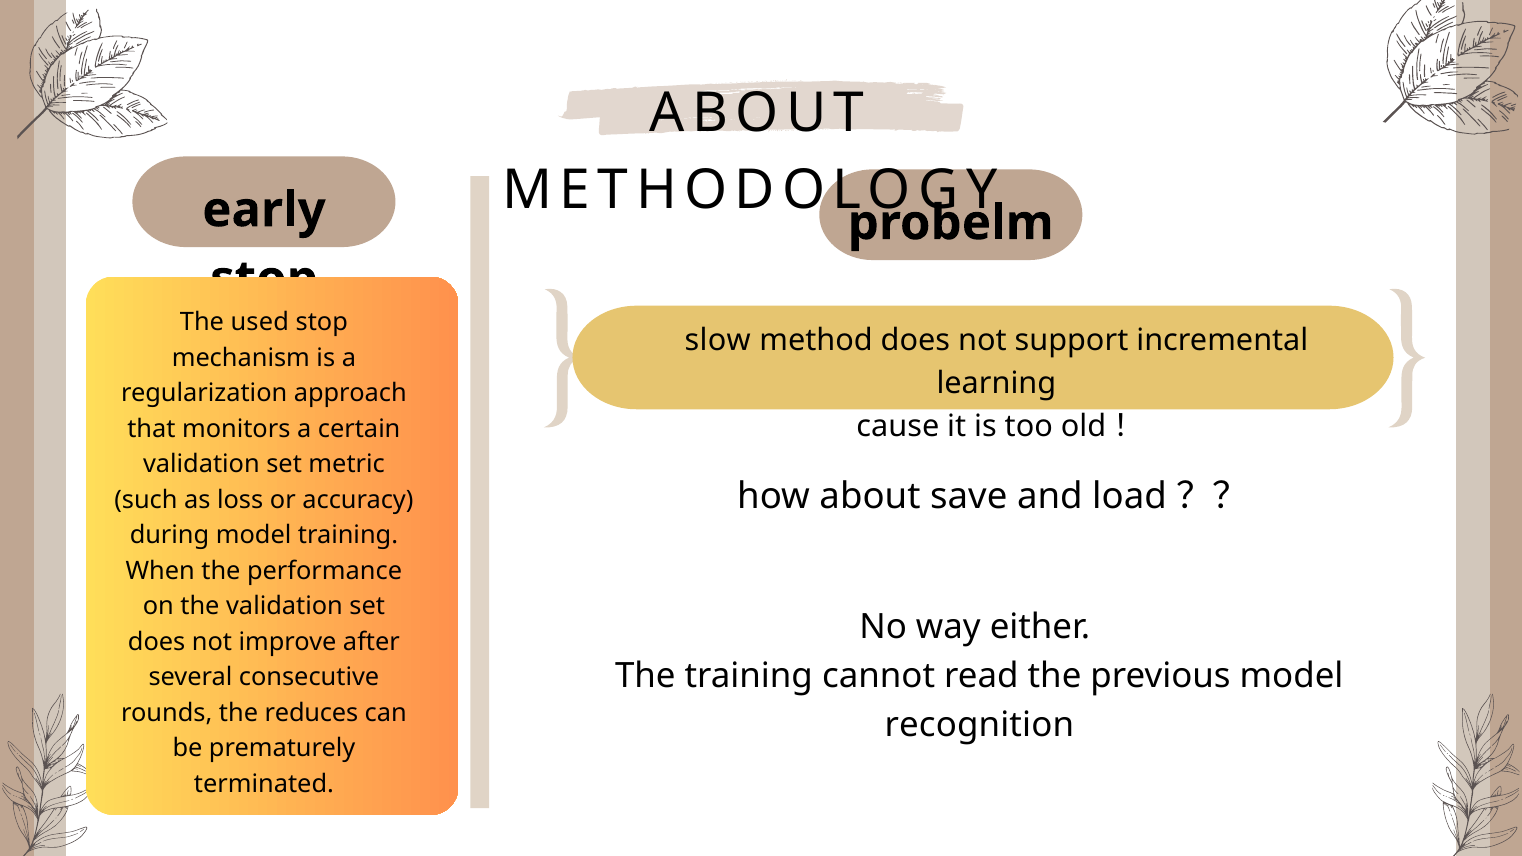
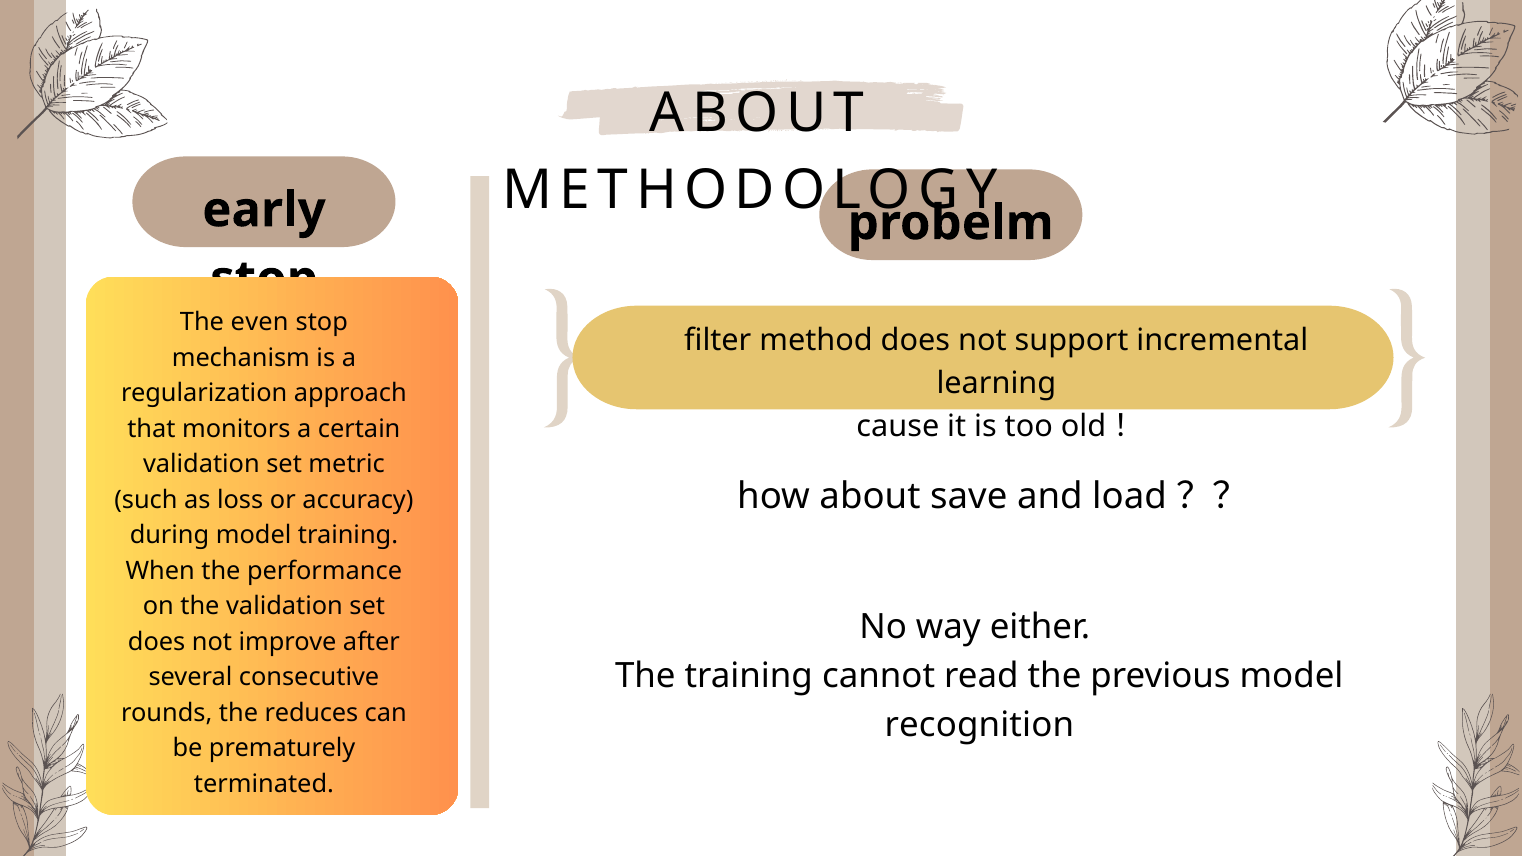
used: used -> even (260, 322)
slow: slow -> filter (718, 341)
